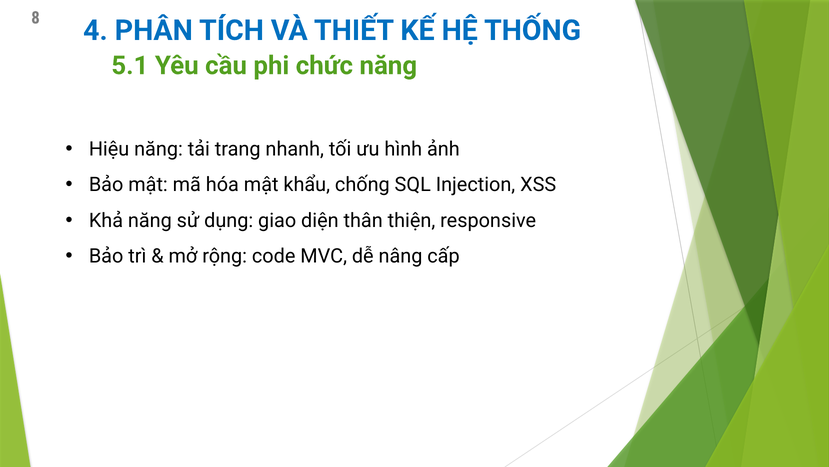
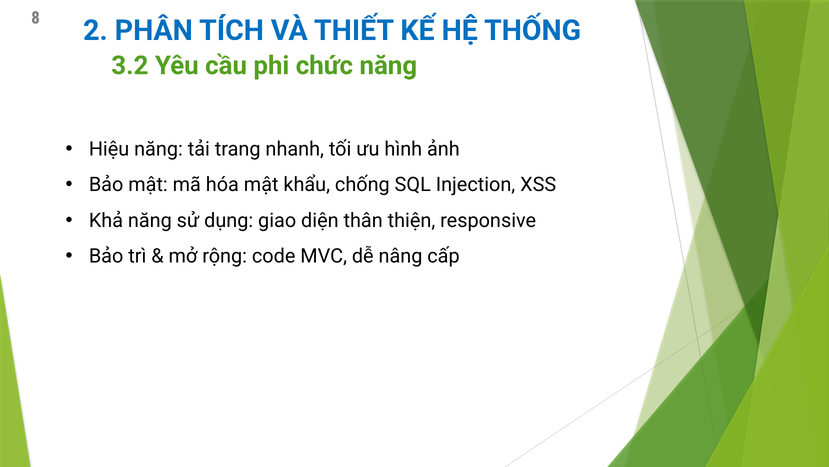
4: 4 -> 2 (95, 30)
5.1: 5.1 -> 3.2 (130, 65)
